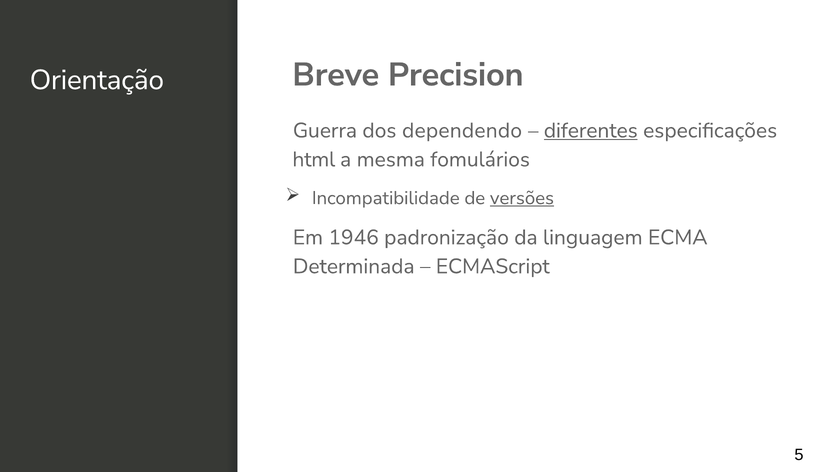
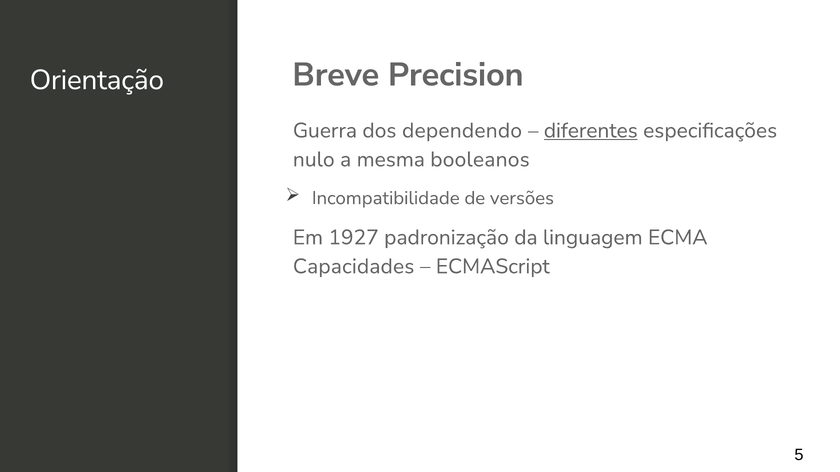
html: html -> nulo (314, 160)
fomulários: fomulários -> booleanos (480, 160)
versões underline: present -> none (522, 198)
1946: 1946 -> 1927 (354, 238)
Determinada: Determinada -> Capacidades (354, 267)
